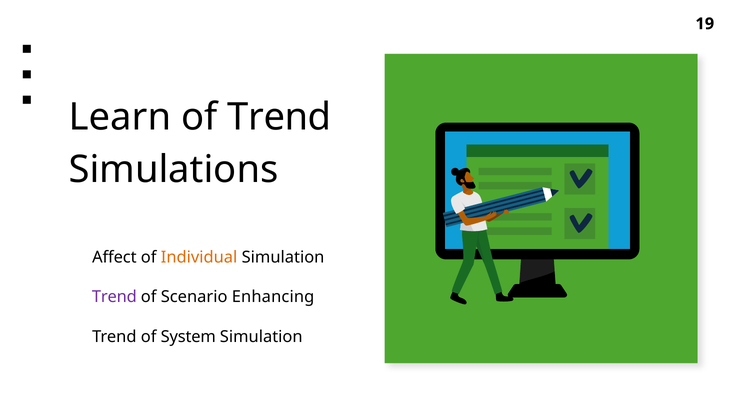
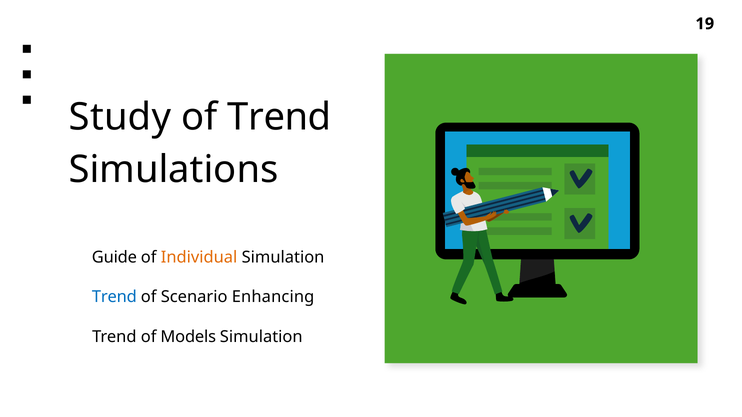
Learn: Learn -> Study (120, 117)
Affect: Affect -> Guide (114, 258)
Trend colour: purple -> blue (114, 297)
System: System -> Models (188, 337)
